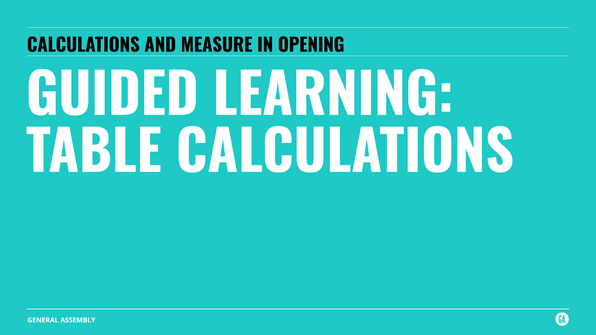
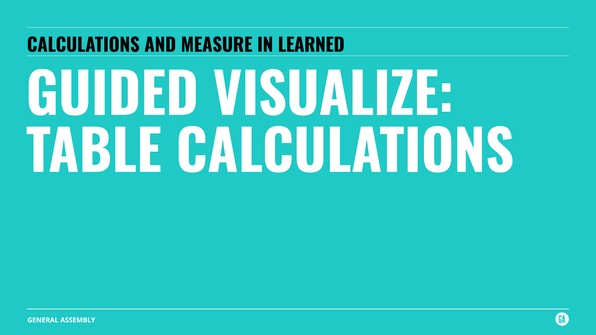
OPENING: OPENING -> LEARNED (311, 46)
LEARNING: LEARNING -> VISUALIZE (333, 96)
